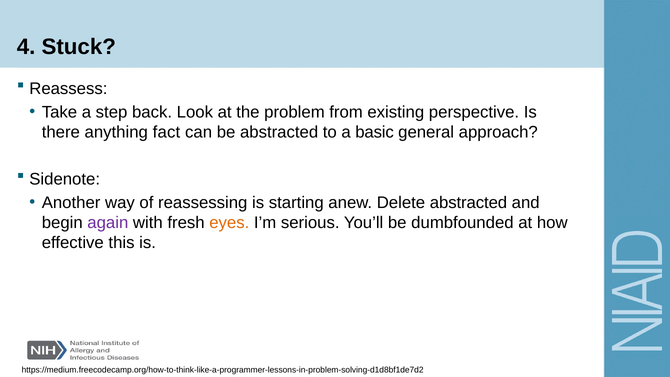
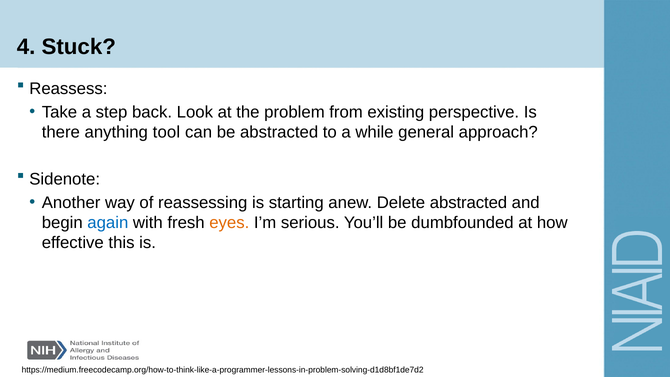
fact: fact -> tool (166, 132)
basic: basic -> while (374, 132)
again colour: purple -> blue (108, 223)
